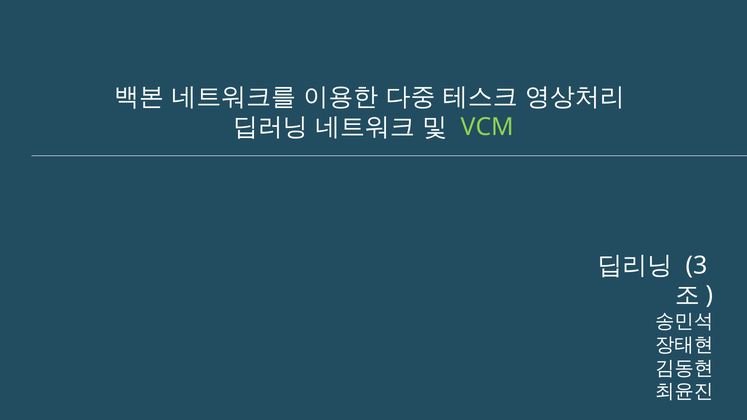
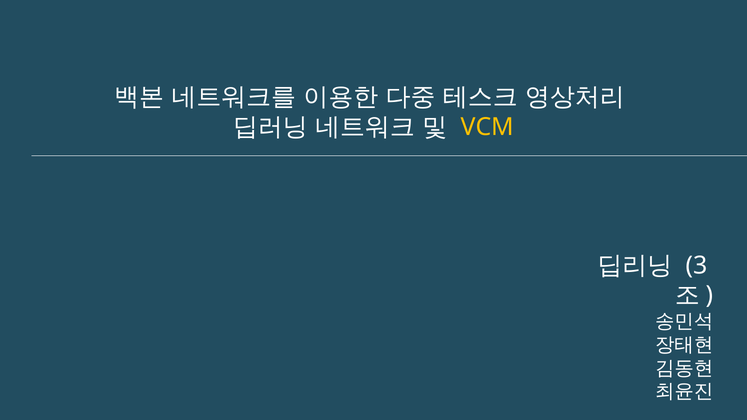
VCM colour: light green -> yellow (487, 127)
